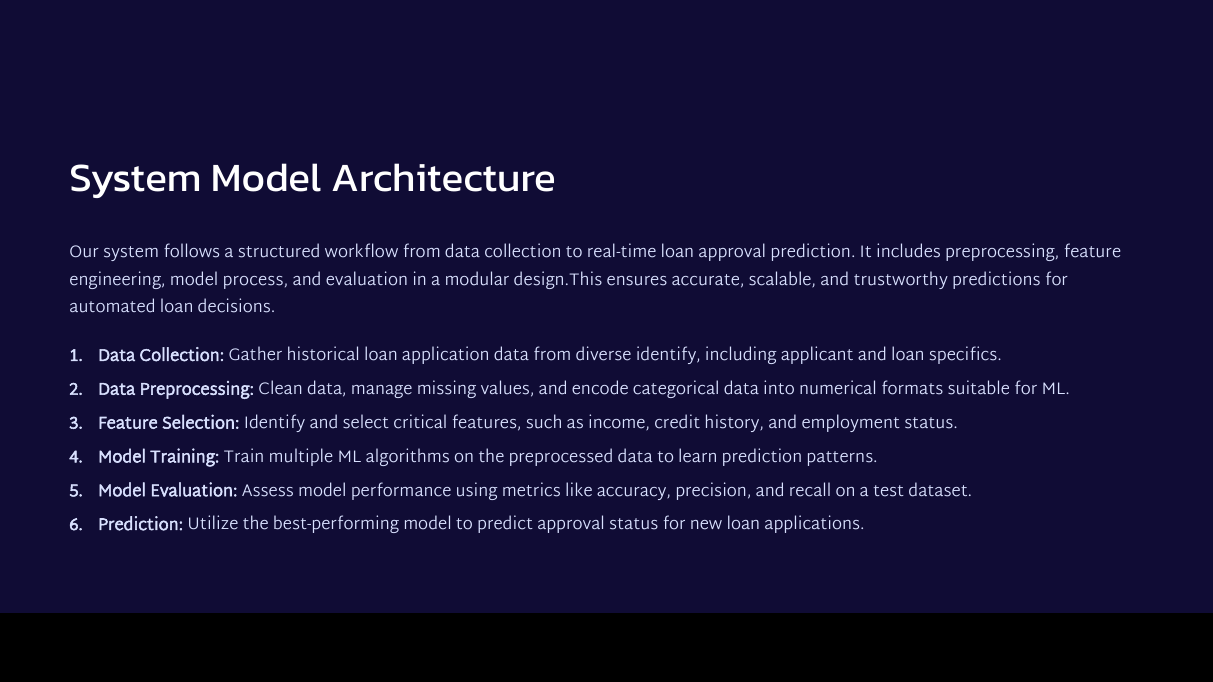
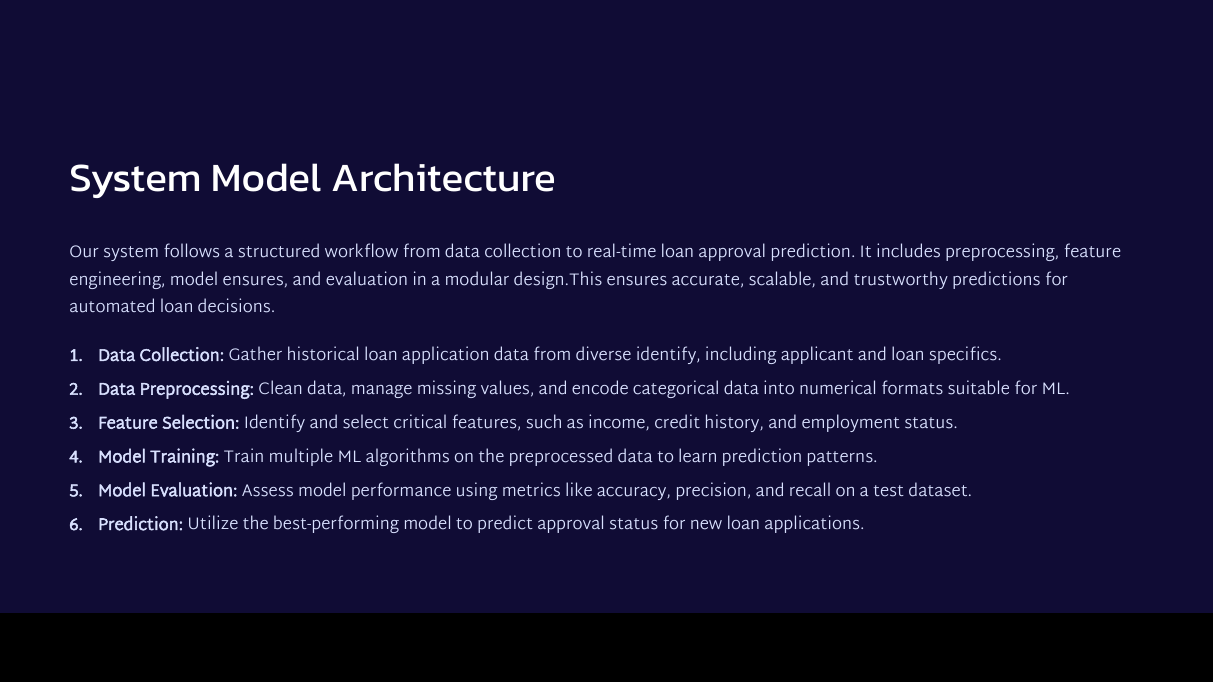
model process: process -> ensures (255, 280)
